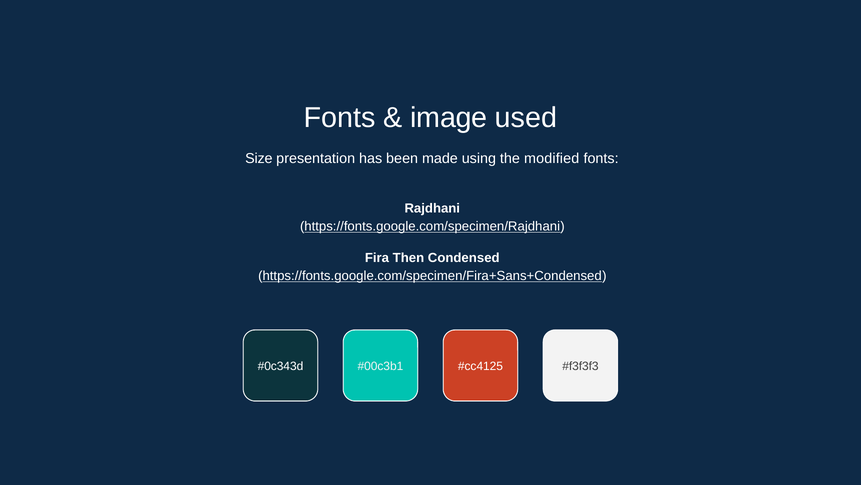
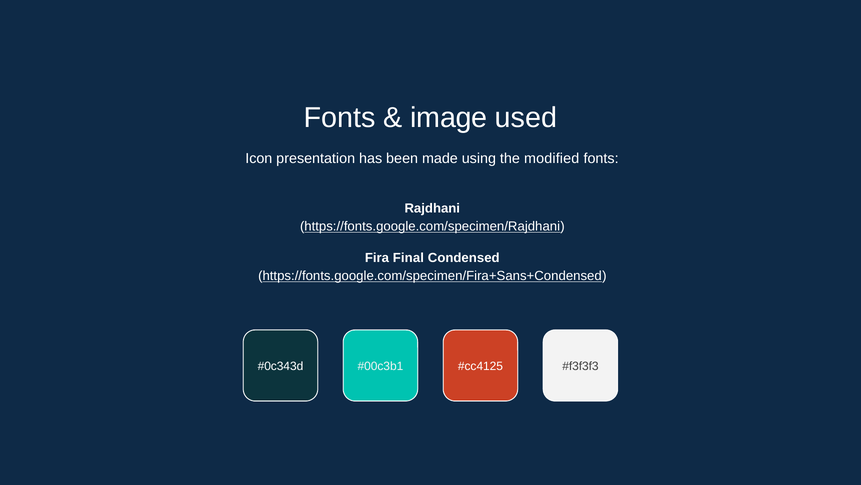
Size: Size -> Icon (259, 158)
Then: Then -> Final (408, 257)
